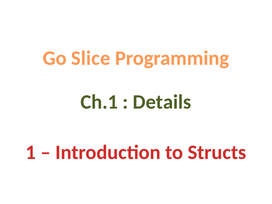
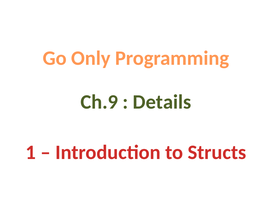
Slice: Slice -> Only (91, 58)
Ch.1: Ch.1 -> Ch.9 (99, 102)
